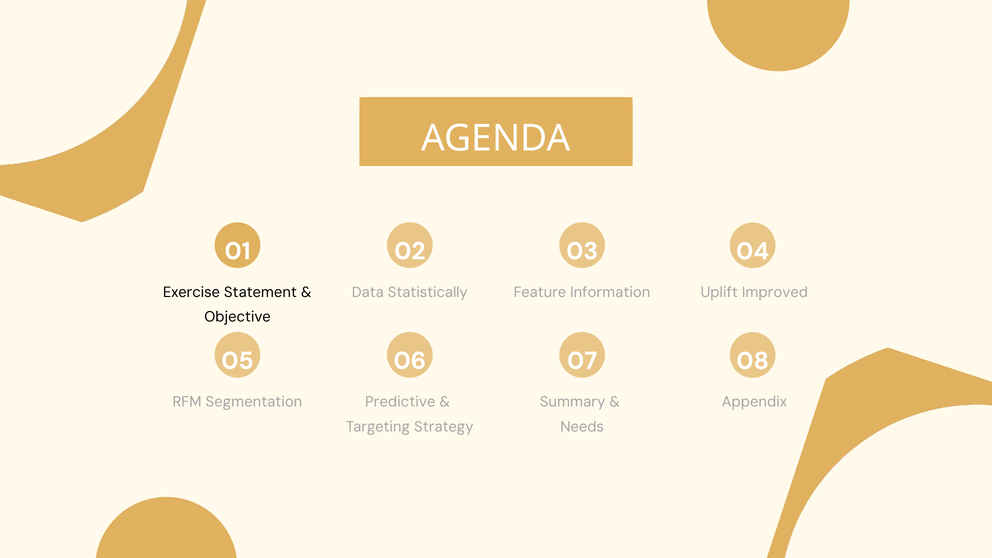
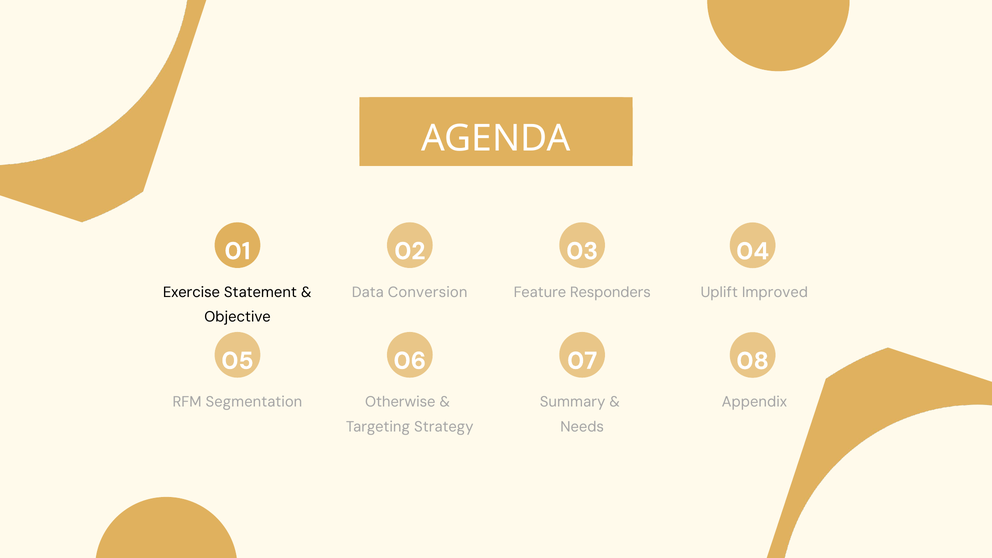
Statistically: Statistically -> Conversion (428, 292)
Information: Information -> Responders (610, 292)
Predictive: Predictive -> Otherwise (400, 402)
